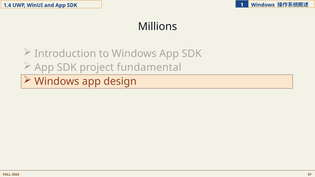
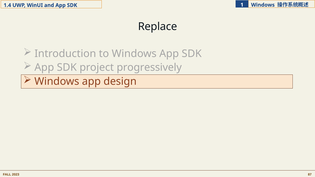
Millions: Millions -> Replace (158, 26)
fundamental: fundamental -> progressively (149, 67)
